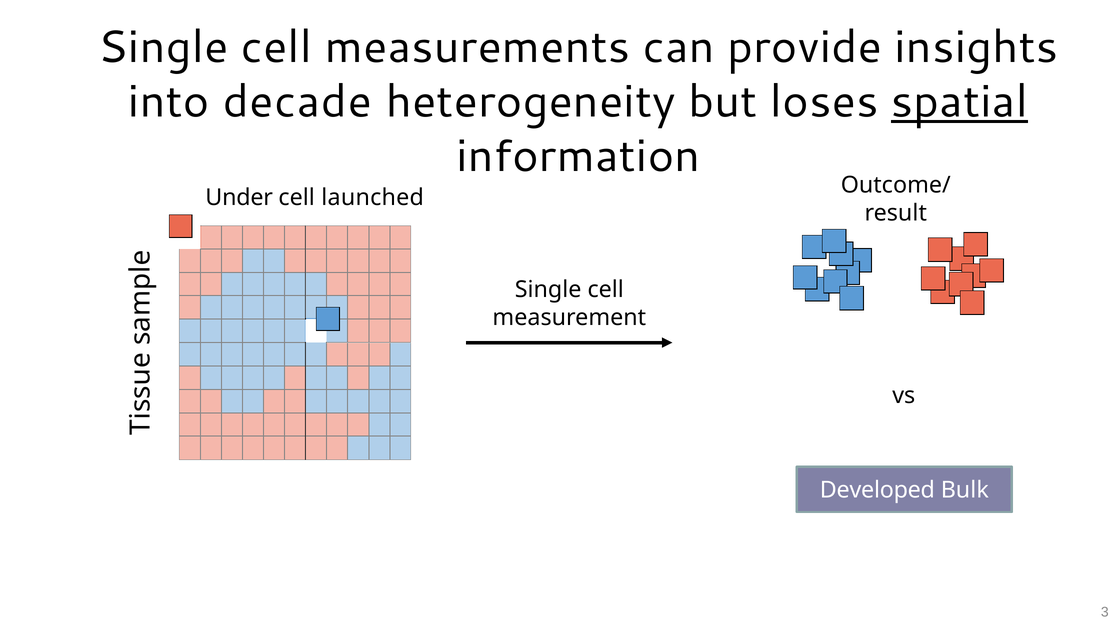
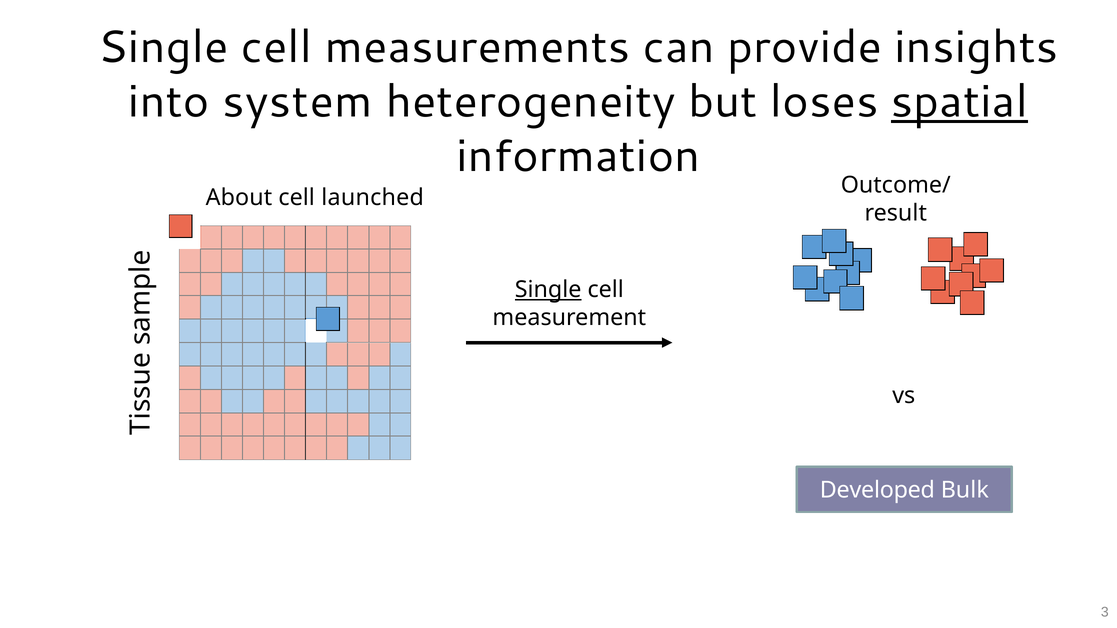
decade: decade -> system (297, 102)
Under: Under -> About (239, 198)
Single underline: none -> present (548, 290)
